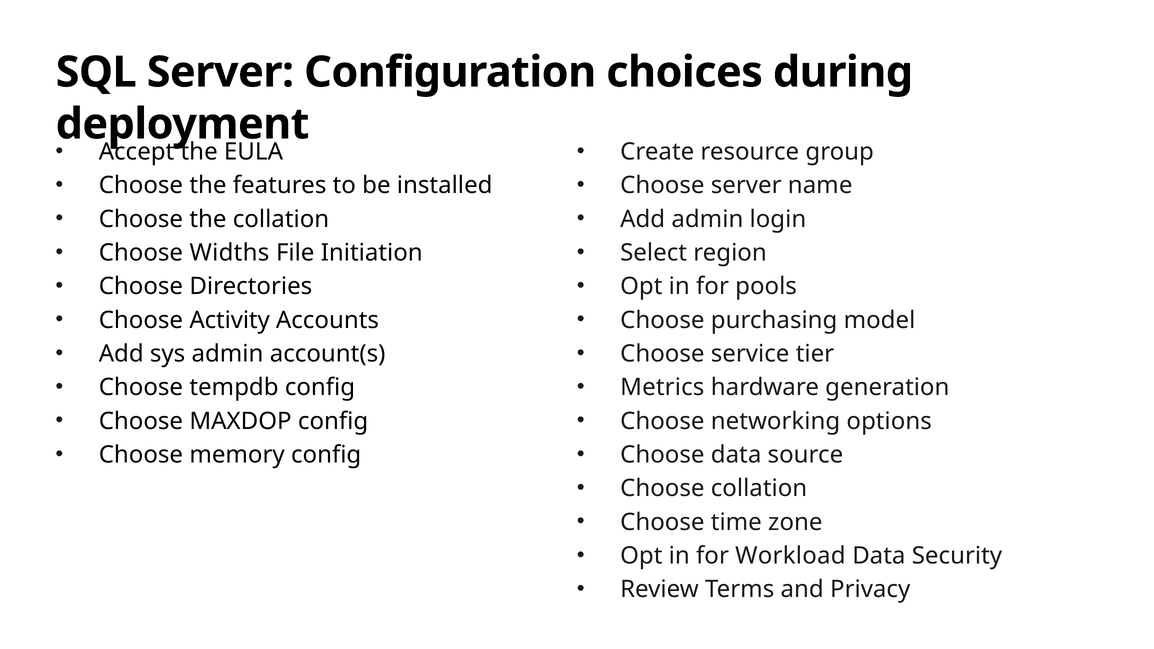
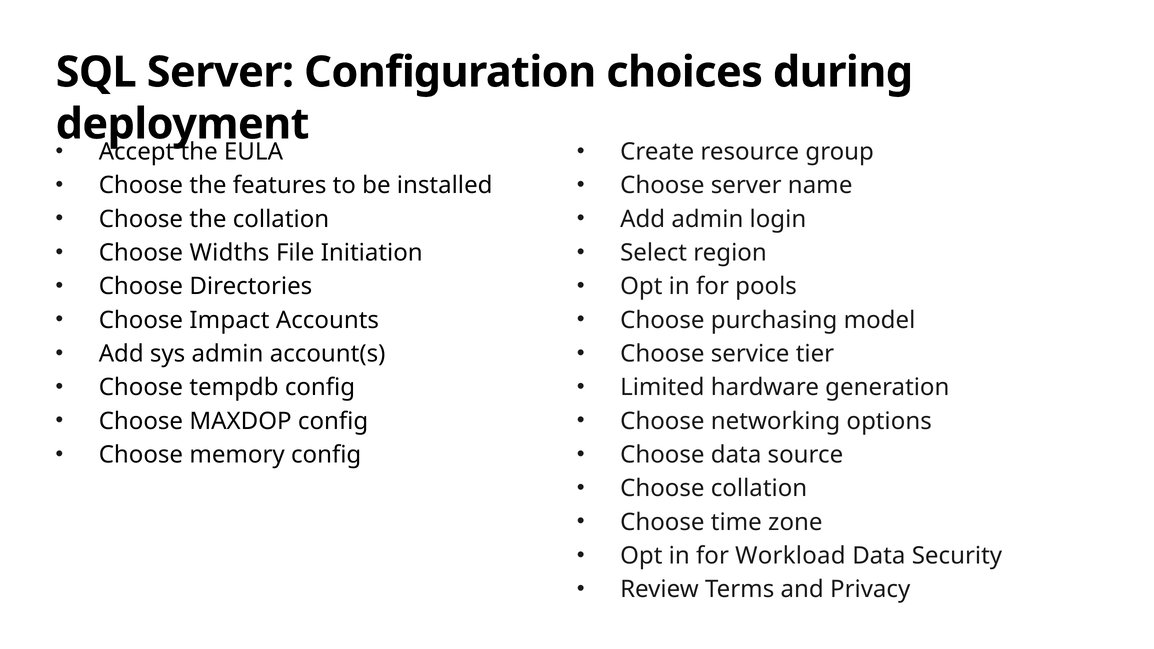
Activity: Activity -> Impact (229, 320)
Metrics: Metrics -> Limited (662, 388)
